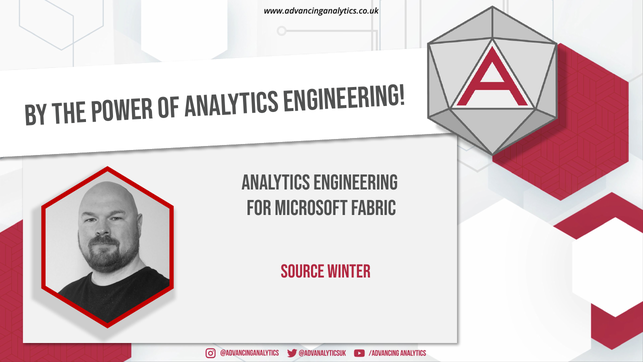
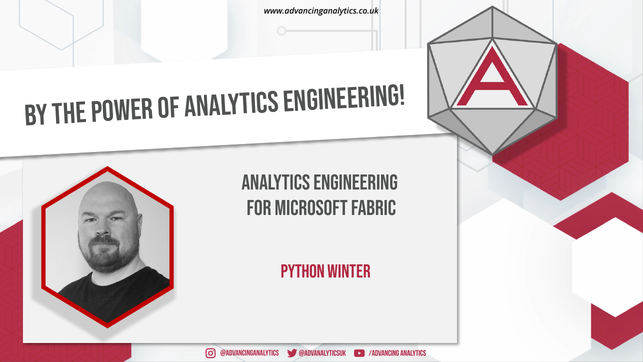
Source: Source -> Python (303, 271)
